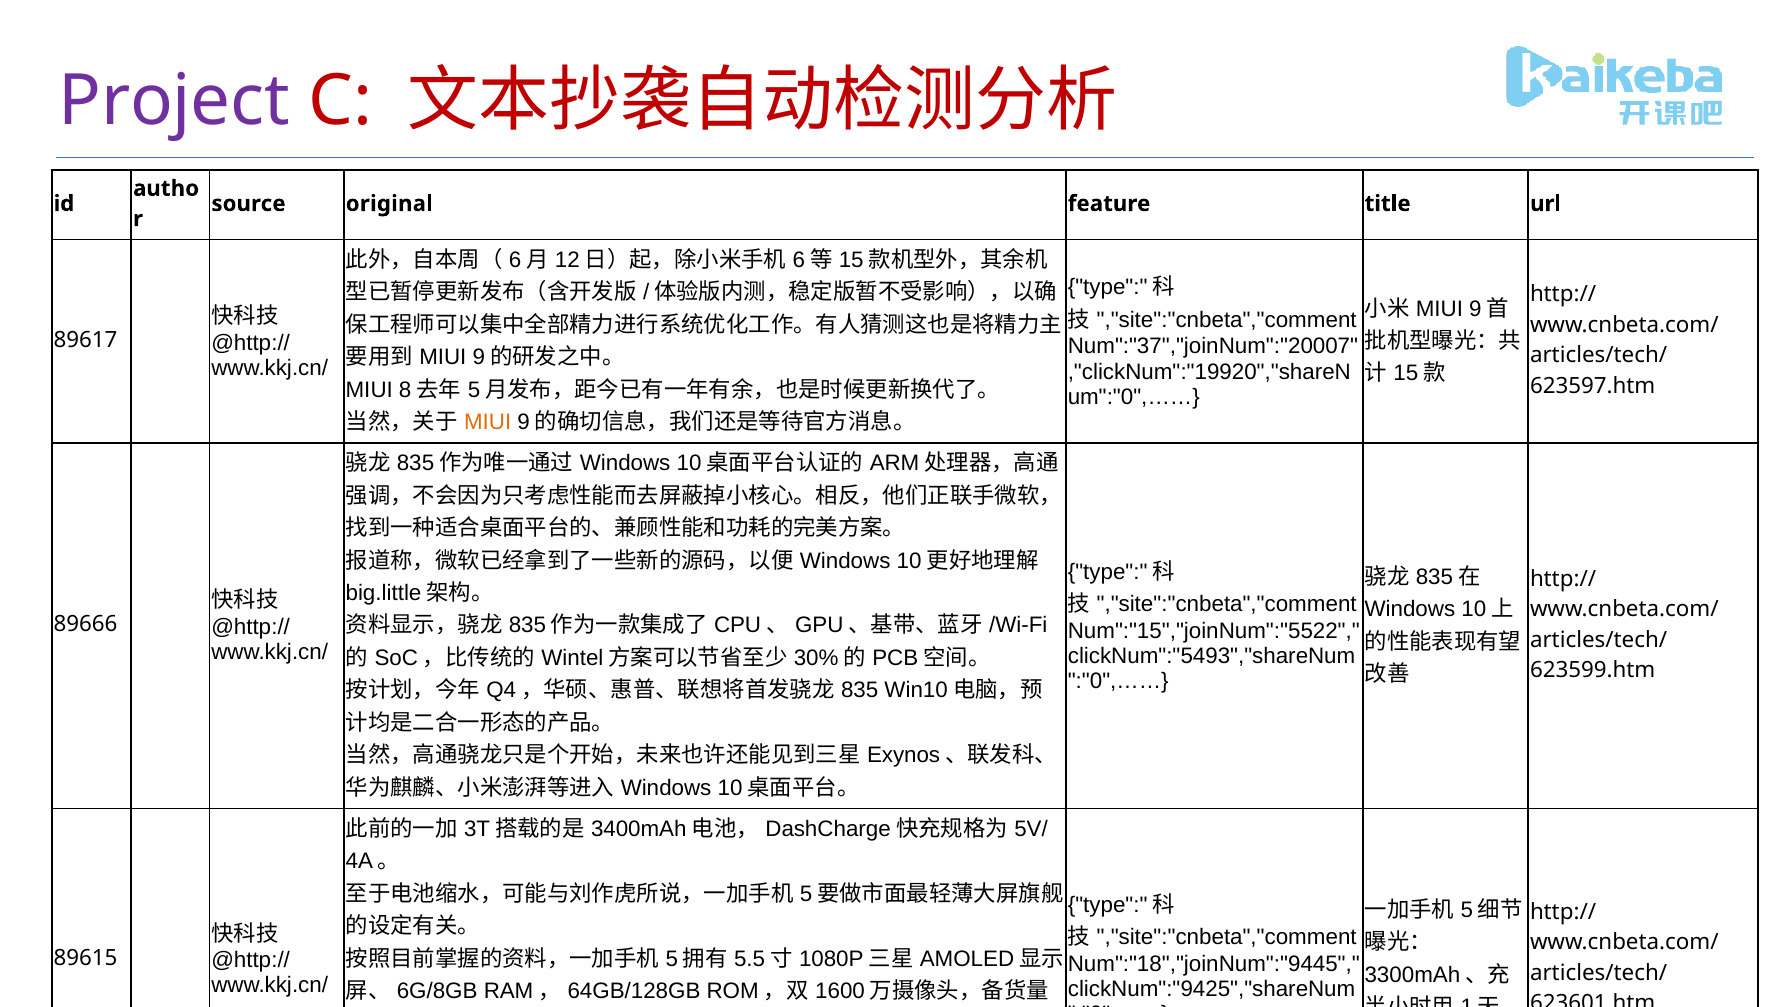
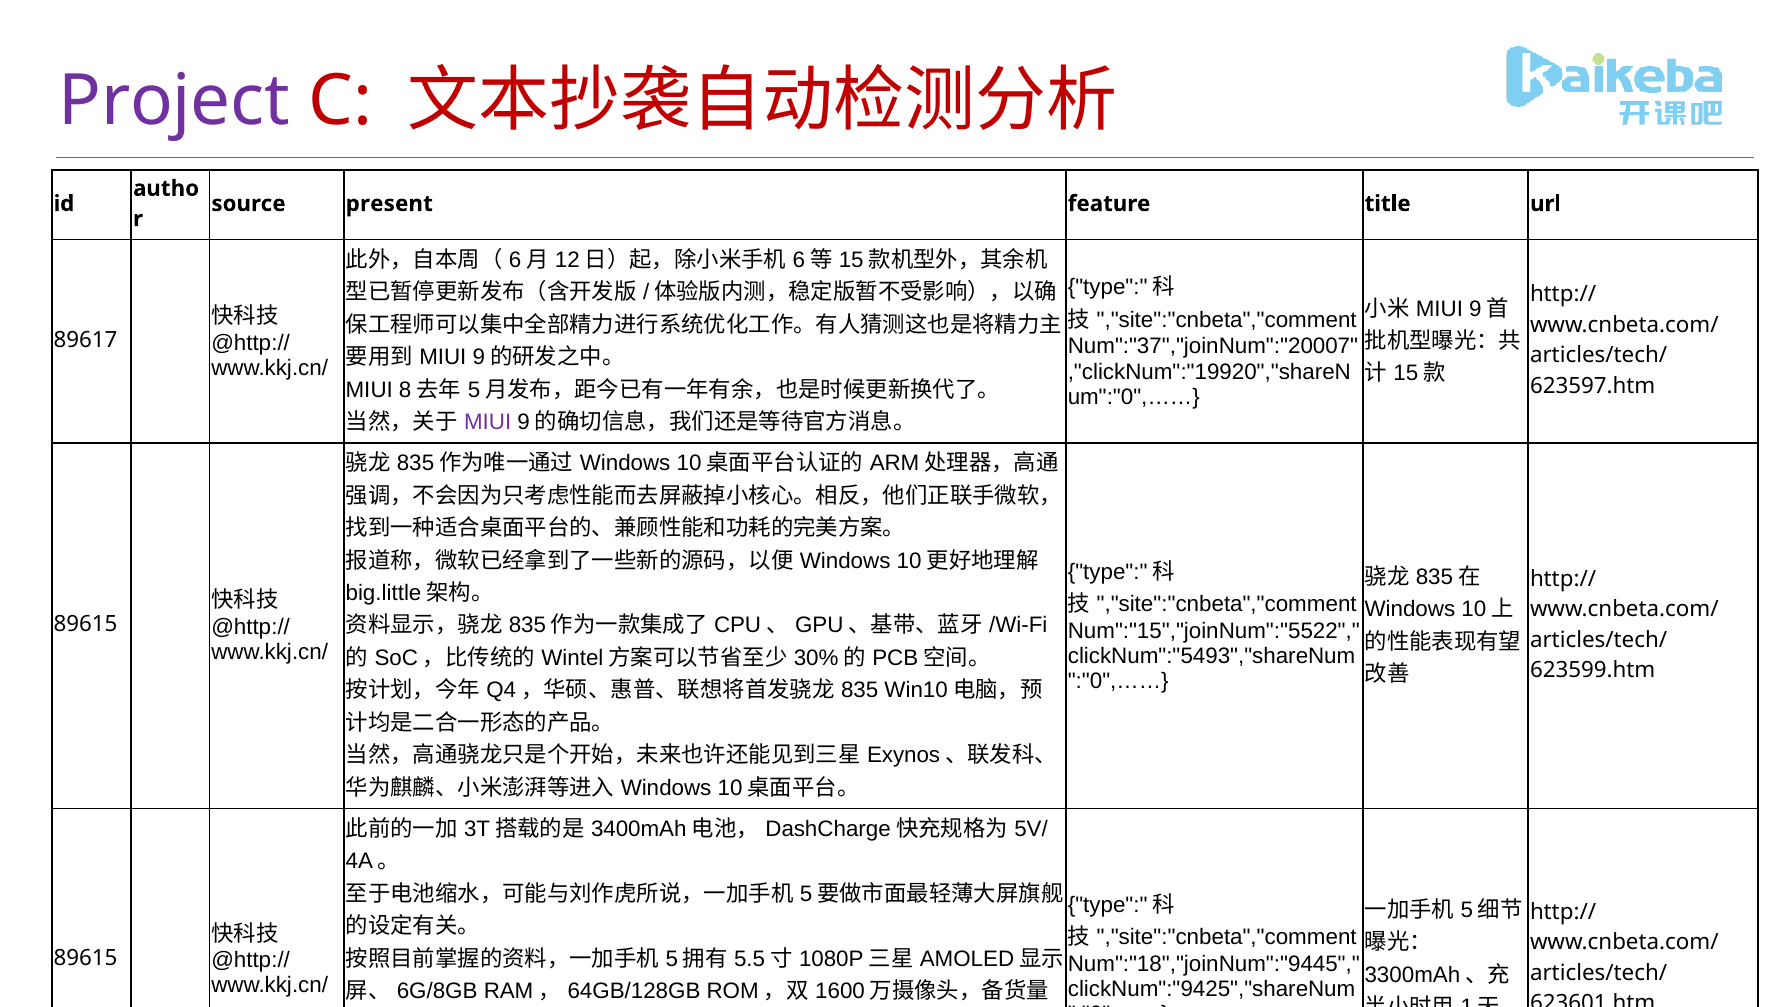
original: original -> present (389, 204)
MIUI colour: orange -> purple (488, 422)
89666: 89666 -> 89615 (86, 625)
